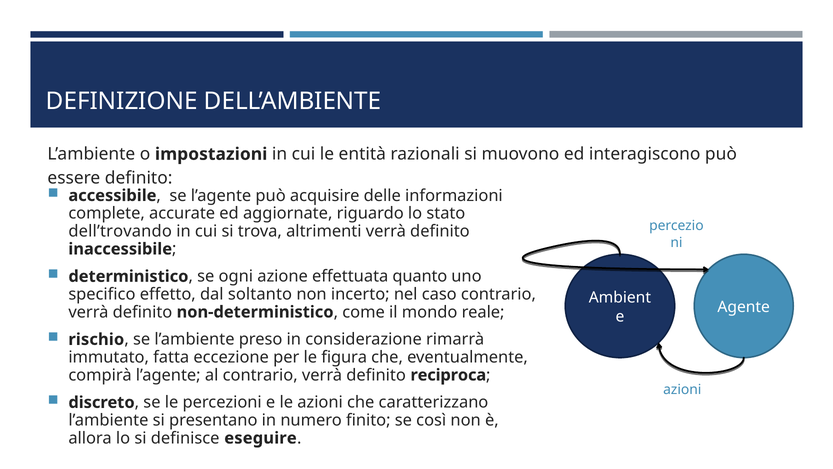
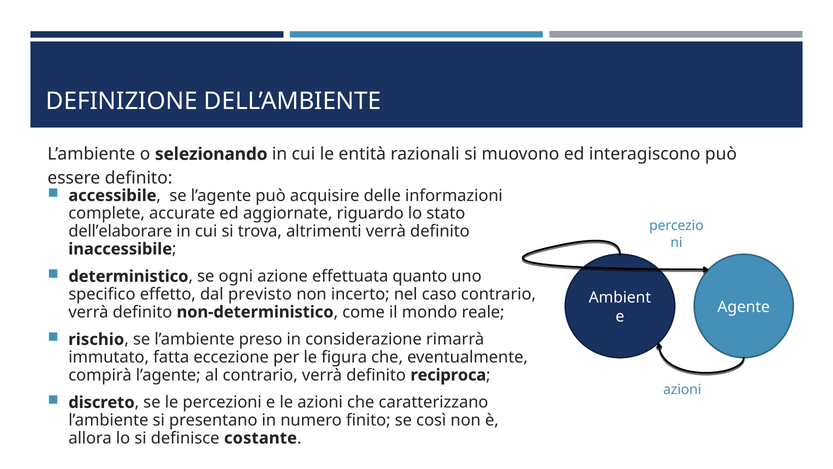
impostazioni: impostazioni -> selezionando (211, 154)
dell’trovando: dell’trovando -> dell’elaborare (120, 231)
soltanto: soltanto -> previsto (260, 294)
eseguire: eseguire -> costante (260, 438)
